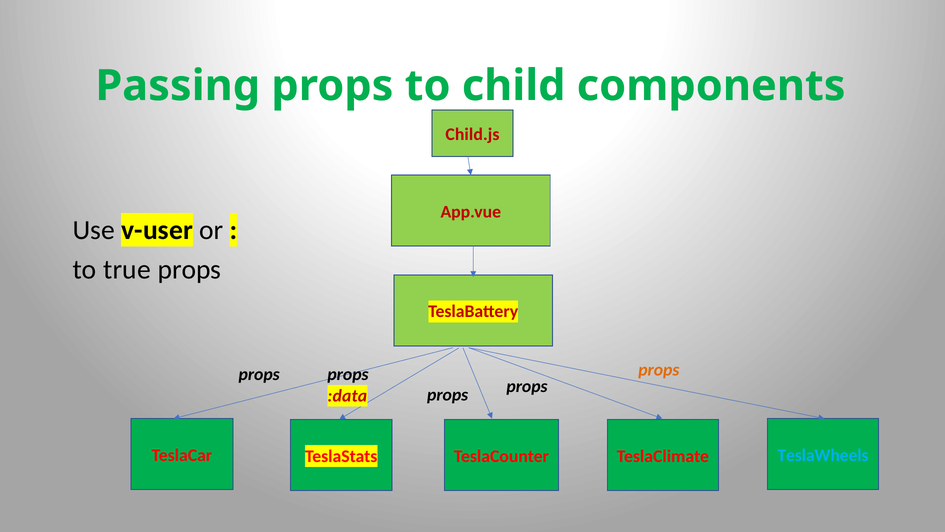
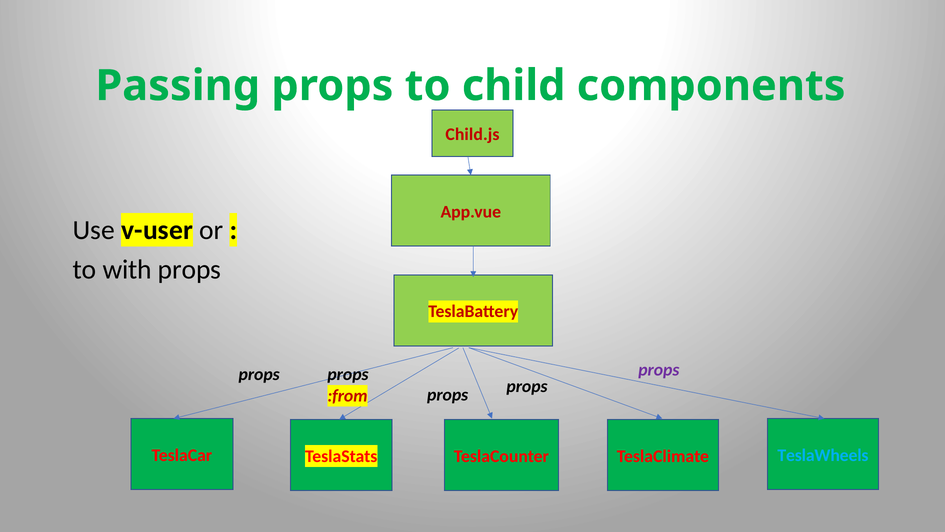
true: true -> with (127, 270)
props colour: orange -> purple (659, 370)
:data: :data -> :from (347, 396)
